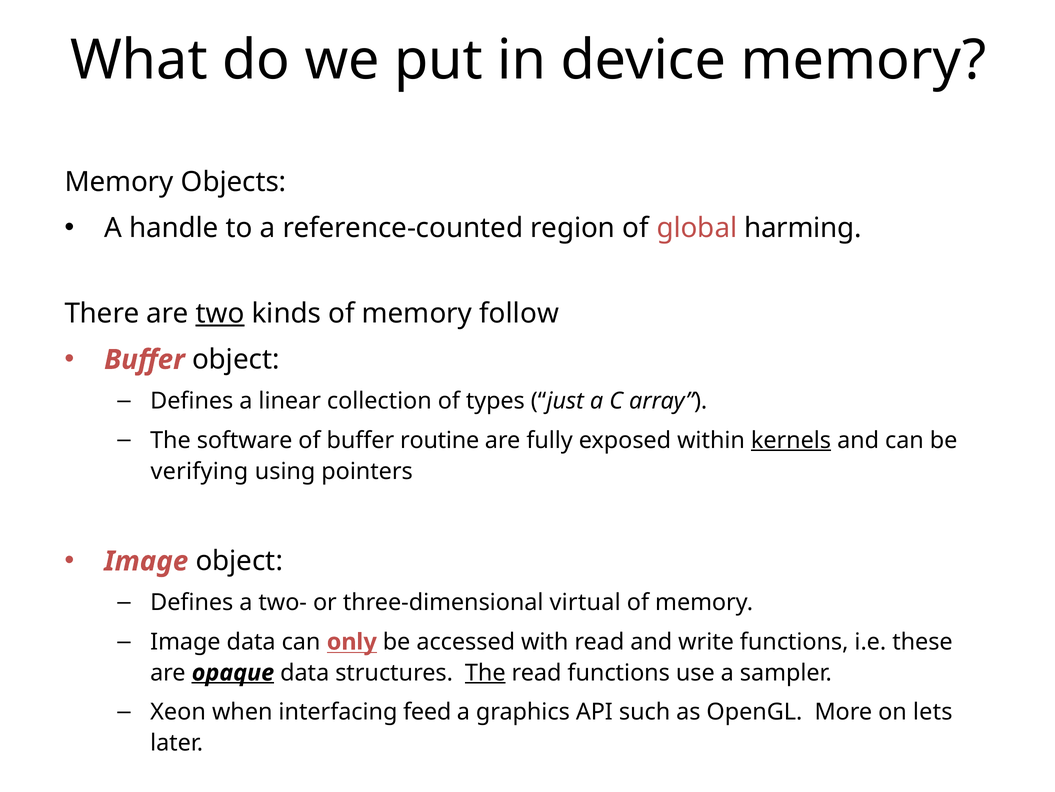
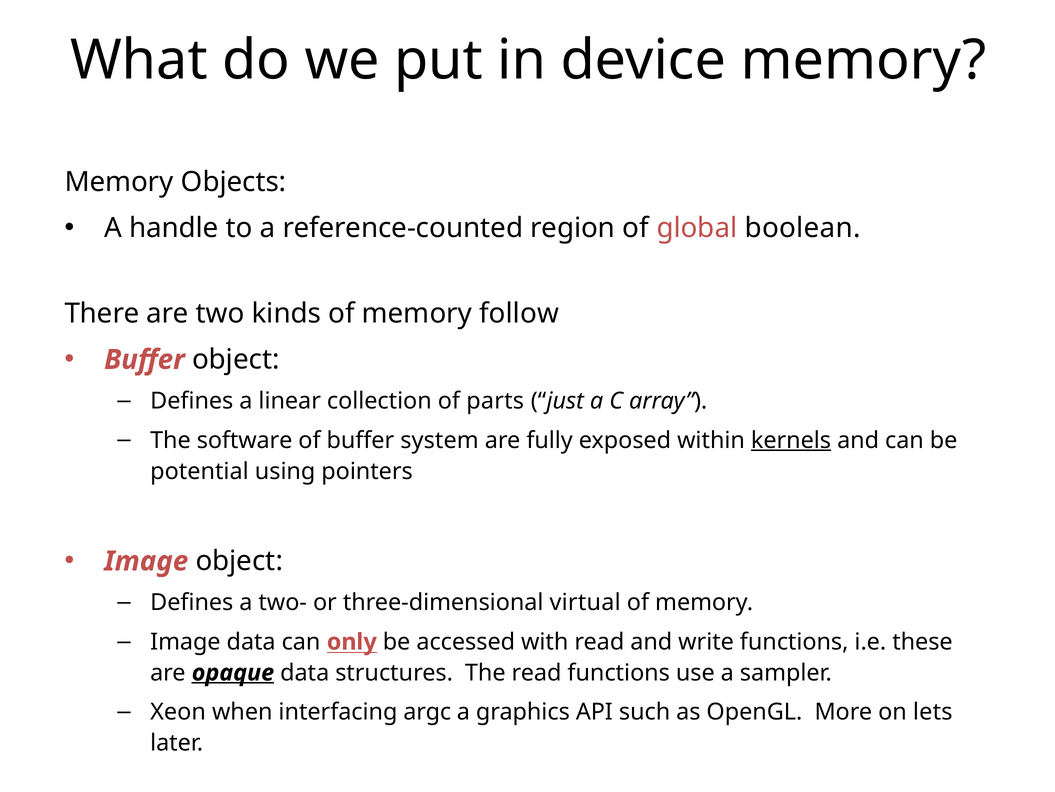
harming: harming -> boolean (803, 228)
two underline: present -> none (220, 313)
types: types -> parts (495, 401)
routine: routine -> system (440, 440)
verifying: verifying -> potential (199, 471)
The underline: present -> none (485, 672)
feed: feed -> argc (427, 711)
